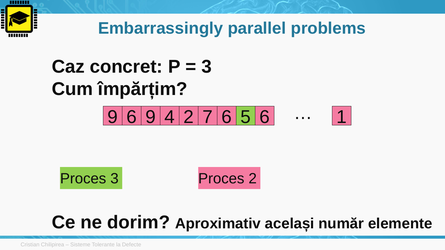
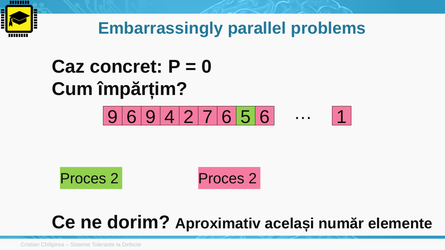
3: 3 -> 0 (207, 67)
3: 3 -> 2 (114, 179)
